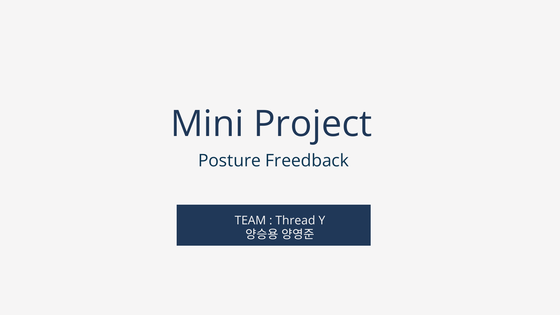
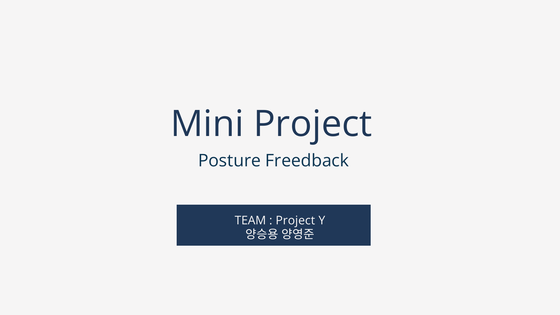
Thread: Thread -> Project (295, 220)
